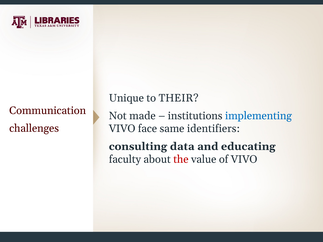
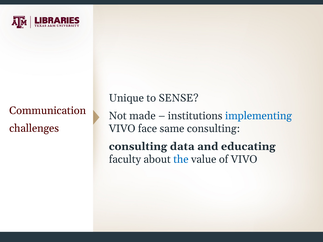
THEIR: THEIR -> SENSE (179, 98)
same identifiers: identifiers -> consulting (213, 129)
the colour: red -> blue (181, 159)
